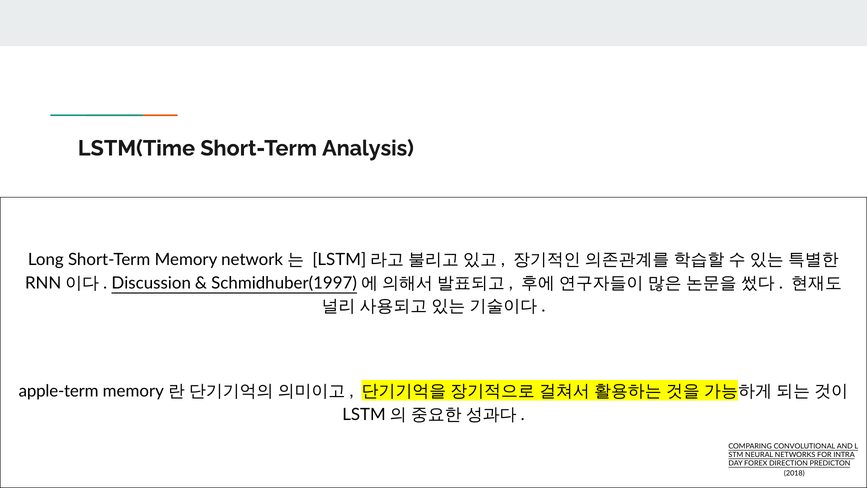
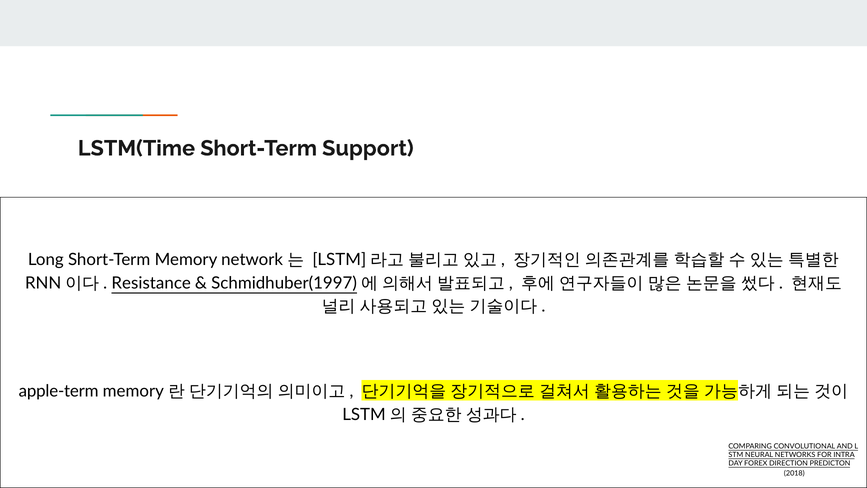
Analysis: Analysis -> Support (368, 148)
Discussion: Discussion -> Resistance (151, 283)
